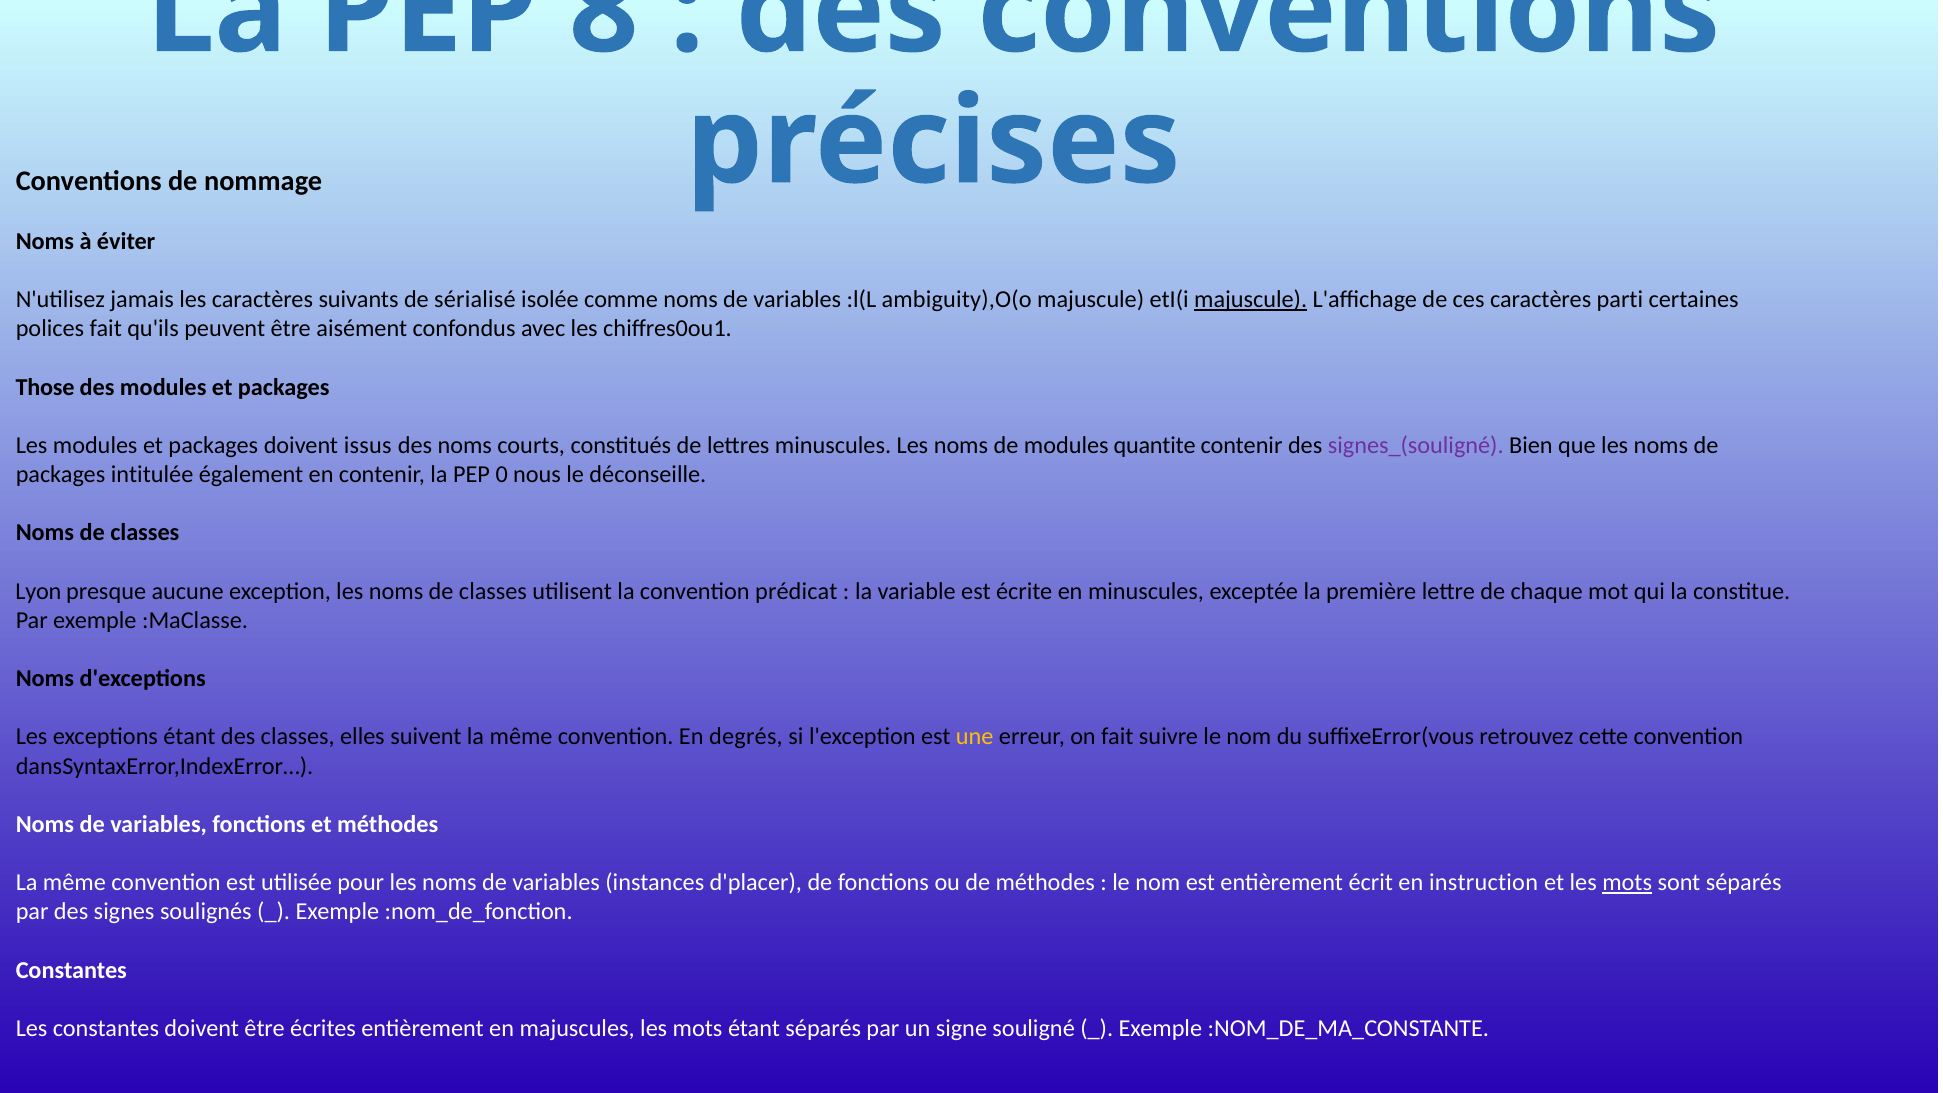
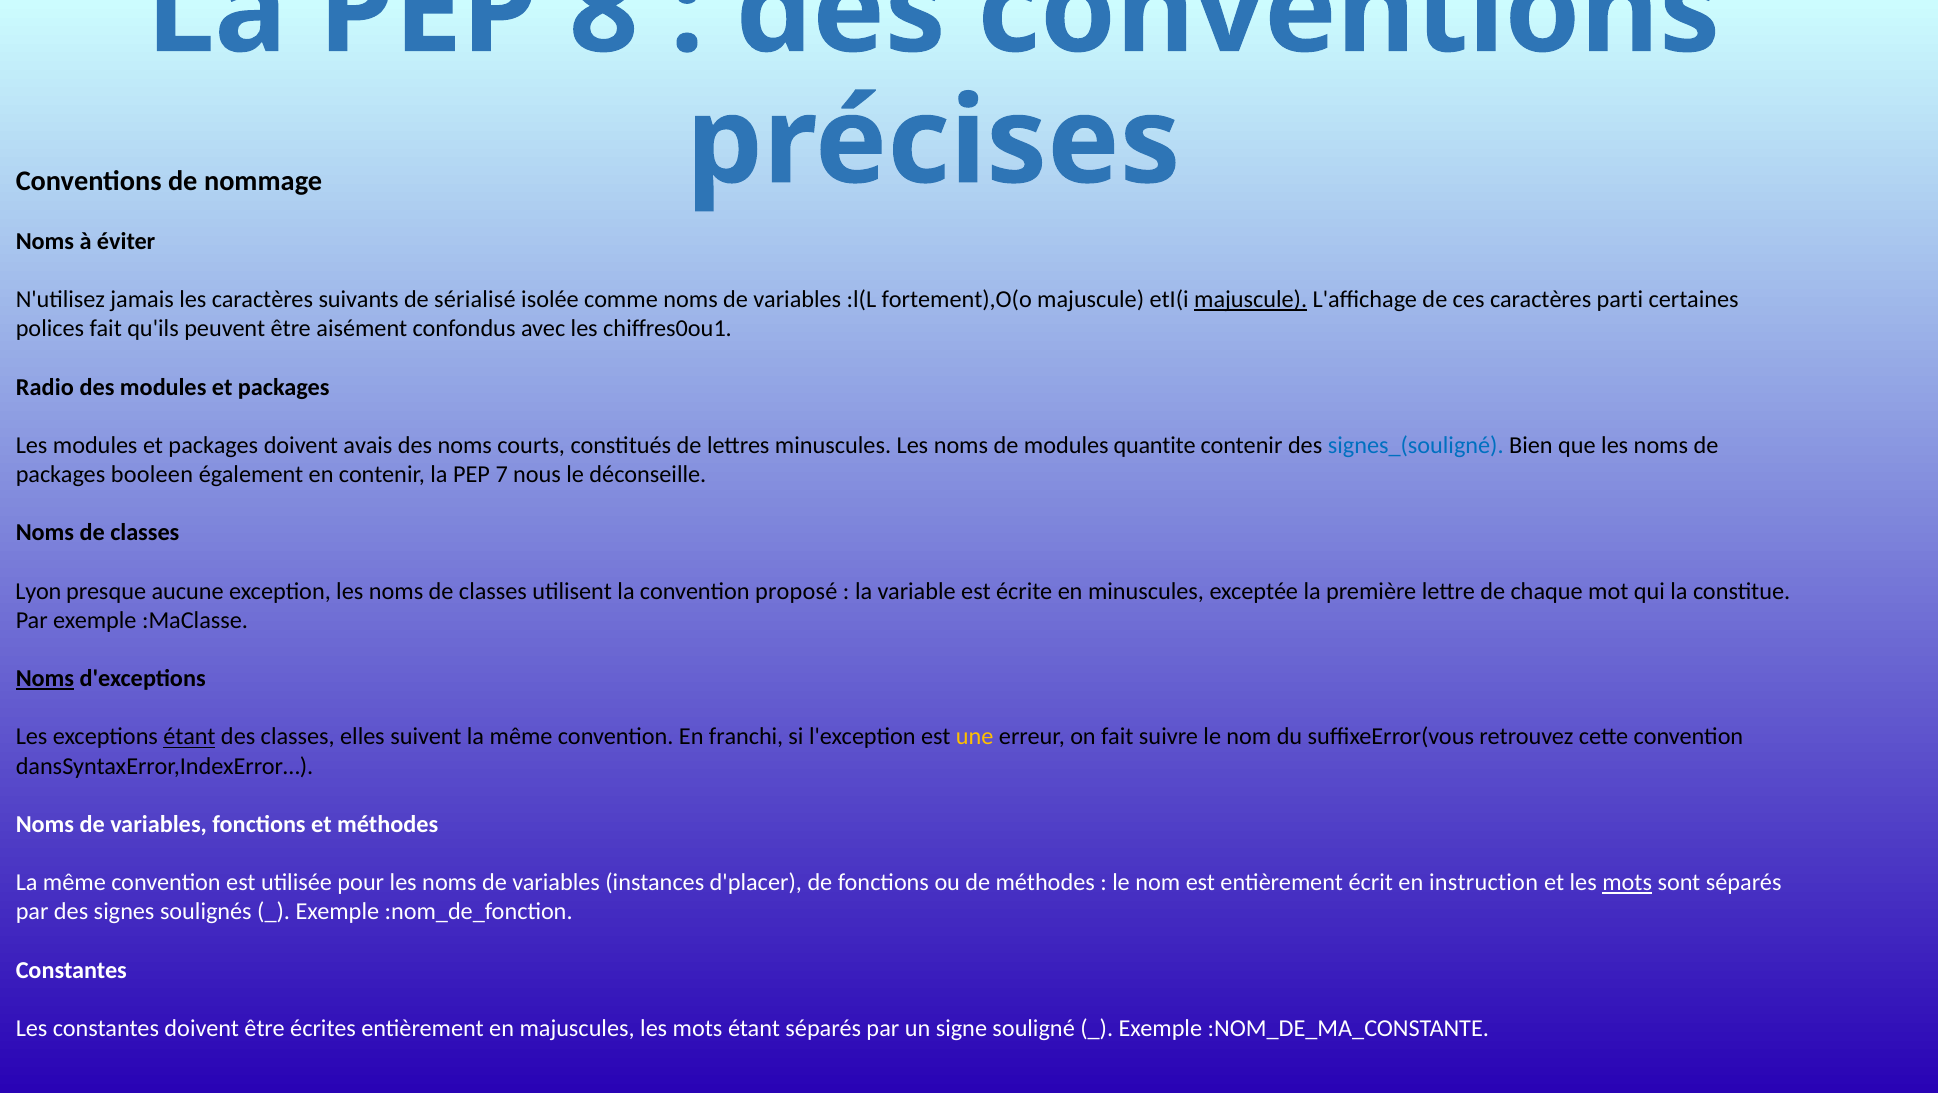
ambiguity),O(o: ambiguity),O(o -> fortement),O(o (957, 300)
Those: Those -> Radio (45, 387)
issus: issus -> avais (368, 445)
signes_(souligné colour: purple -> blue (1416, 445)
intitulée: intitulée -> booleen (152, 475)
0: 0 -> 7 (502, 475)
prédicat: prédicat -> proposé (796, 591)
Noms underline: none -> present (45, 679)
étant underline: none -> present (190, 737)
degrés: degrés -> franchi (746, 737)
